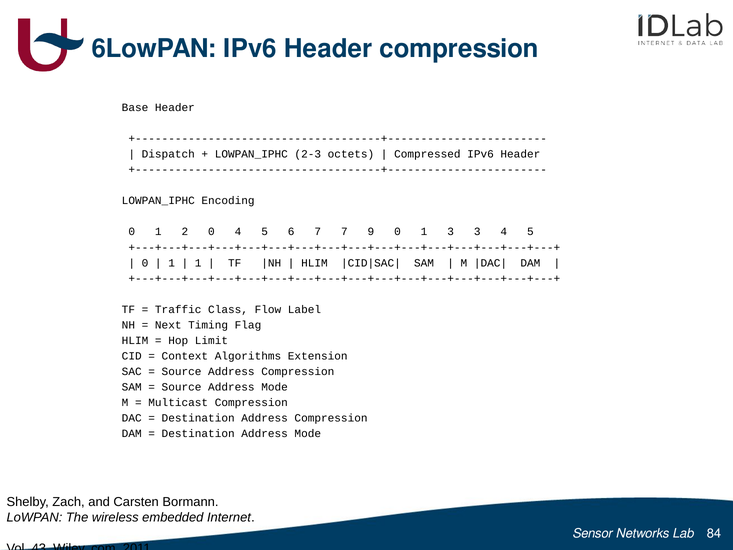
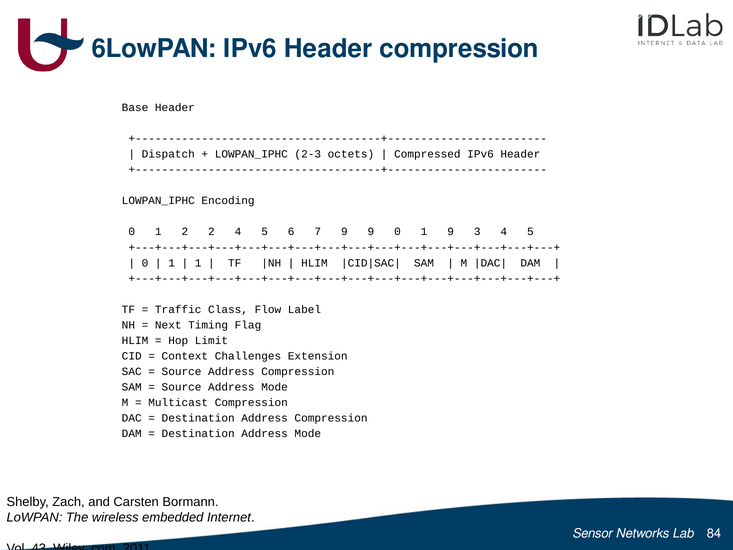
2 0: 0 -> 2 (211, 232)
7 7: 7 -> 9 (344, 232)
1 3: 3 -> 9 (451, 232)
Algorithms: Algorithms -> Challenges (248, 356)
